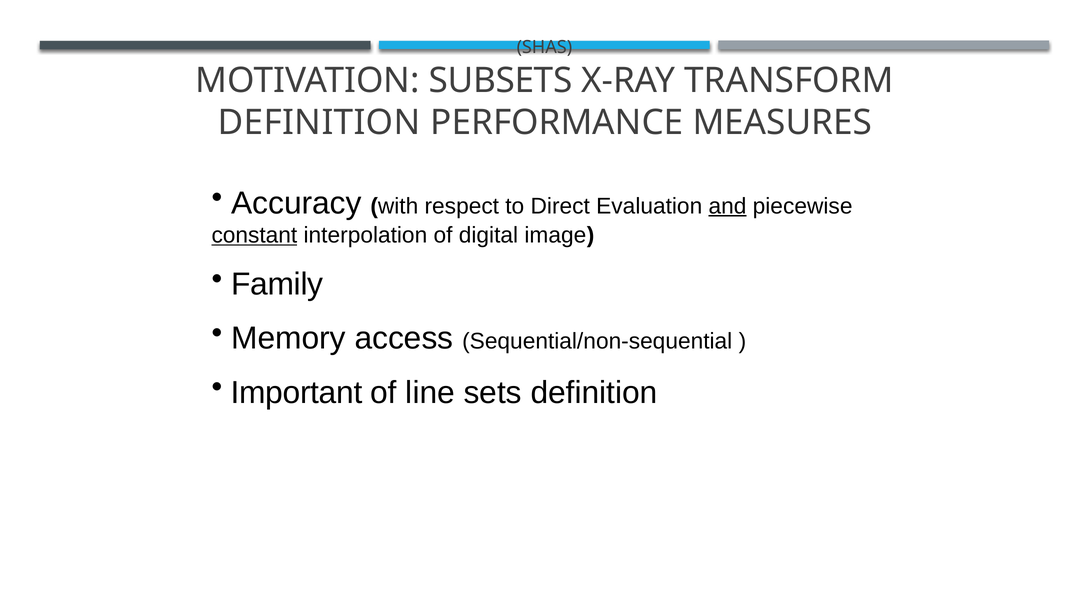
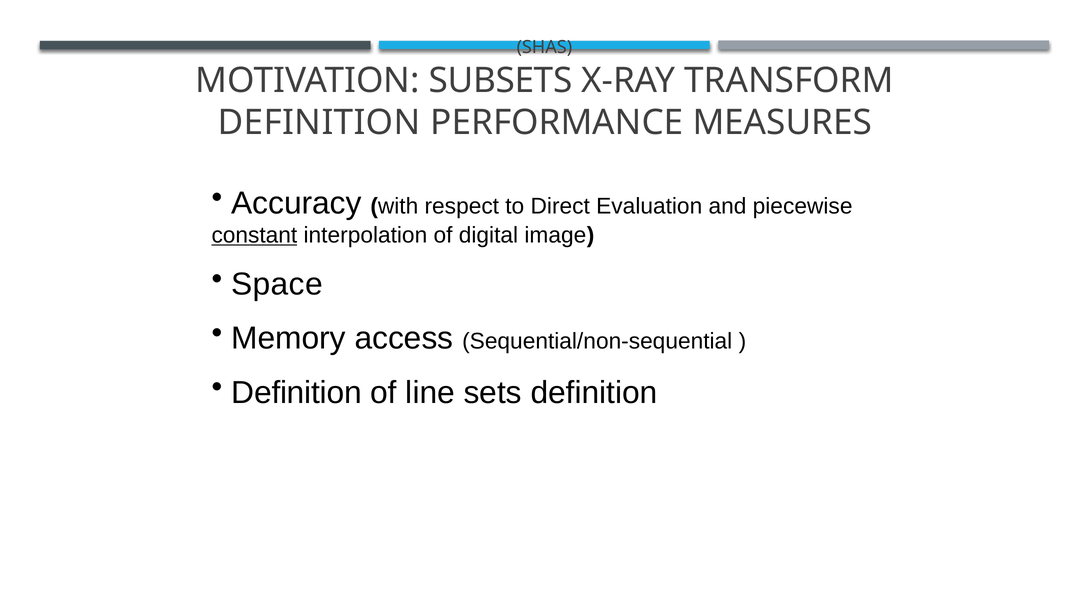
and underline: present -> none (727, 206)
Family: Family -> Space (277, 284)
Important: Important -> Definition (297, 392)
